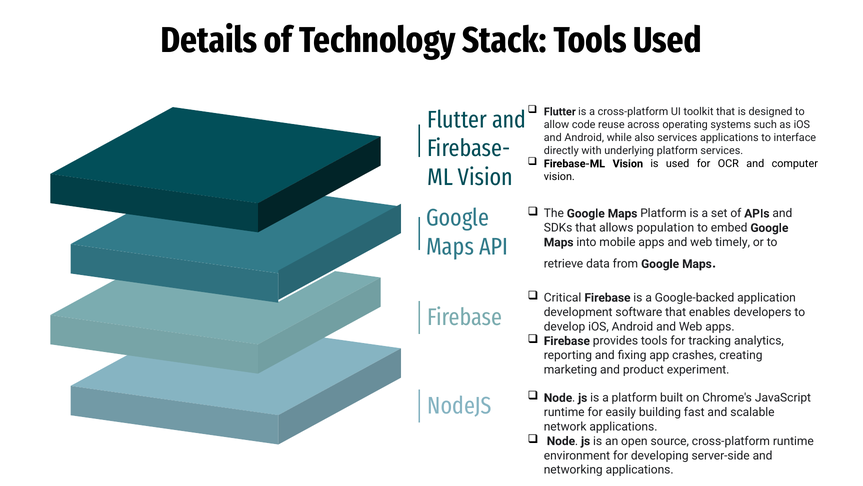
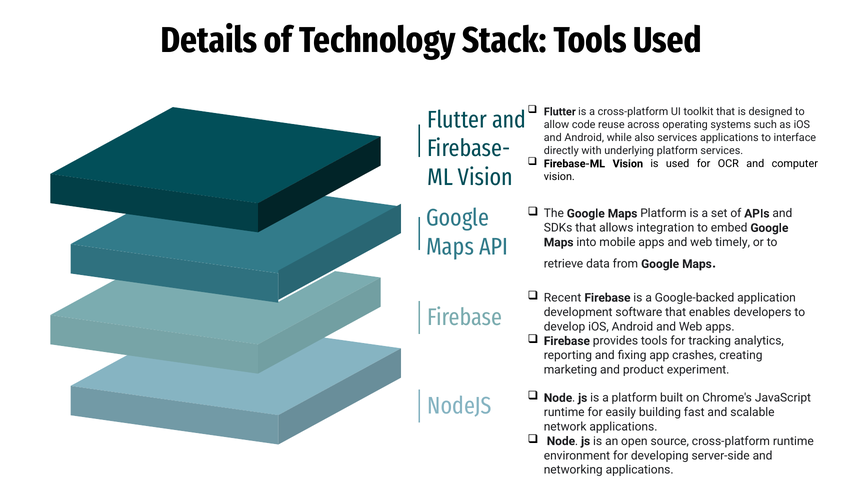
population: population -> integration (665, 228)
Critical: Critical -> Recent (563, 297)
